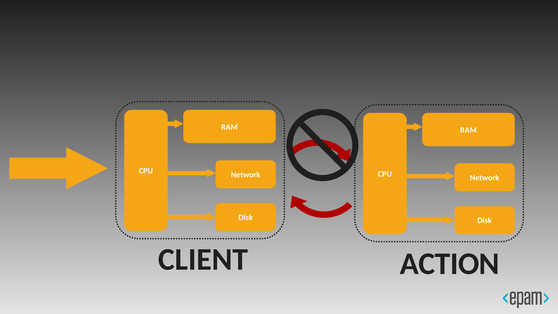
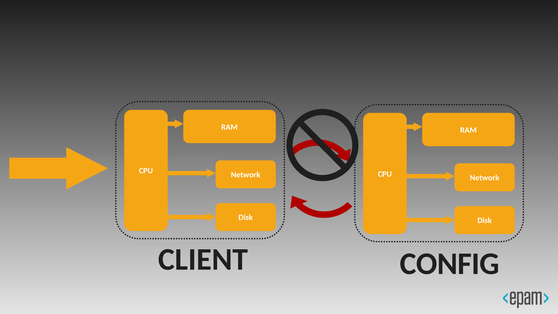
ACTION: ACTION -> CONFIG (450, 264)
